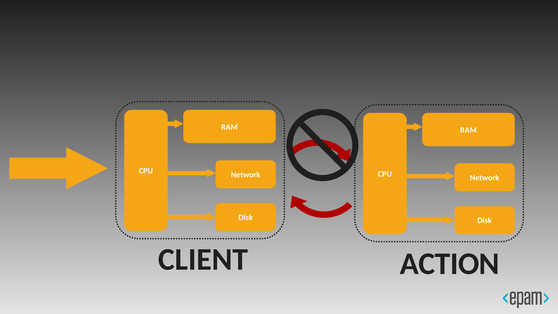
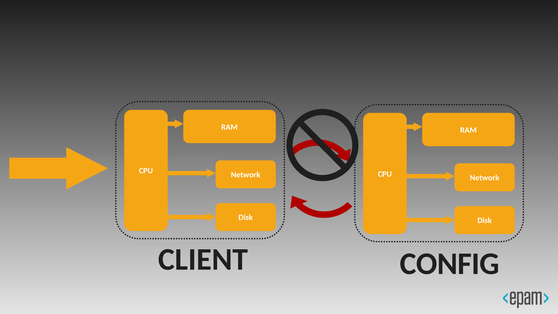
ACTION: ACTION -> CONFIG (450, 264)
